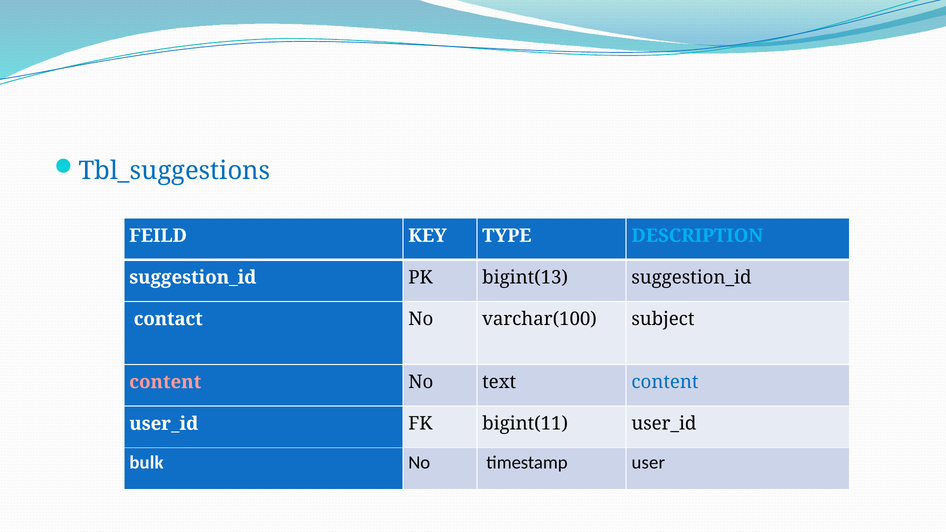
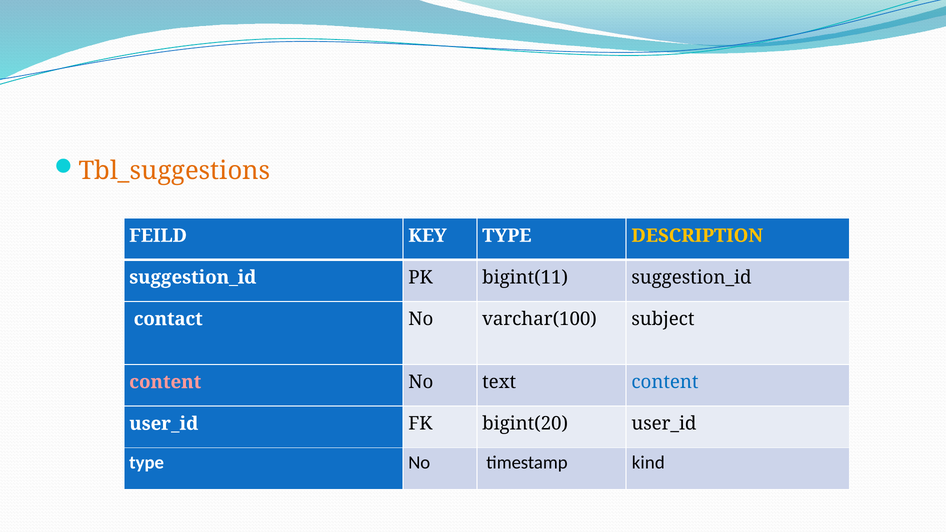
Tbl_suggestions colour: blue -> orange (175, 171)
DESCRIPTION colour: light blue -> yellow (697, 236)
bigint(13: bigint(13 -> bigint(11 (525, 277)
bigint(11: bigint(11 -> bigint(20 (525, 424)
bulk: bulk -> type (147, 463)
user: user -> kind (648, 463)
